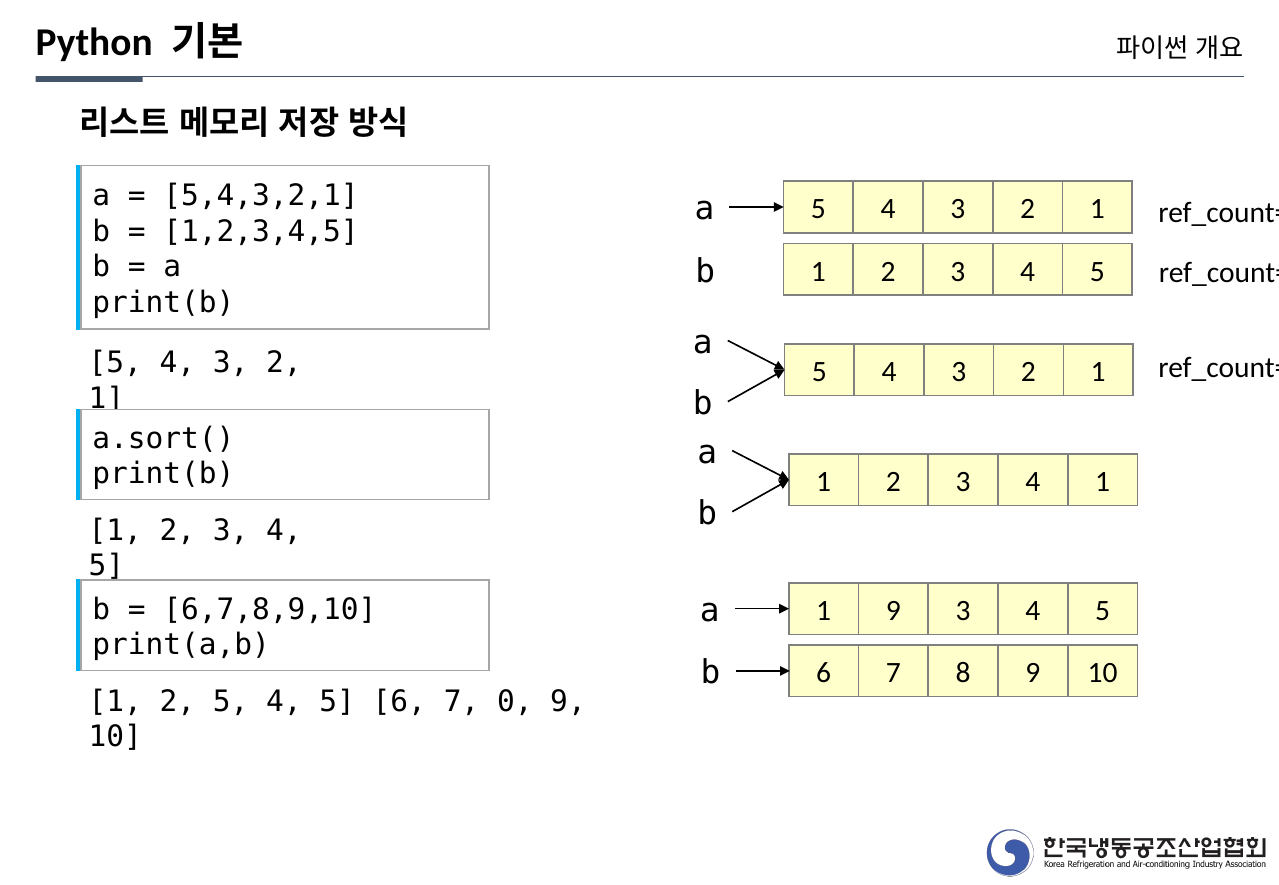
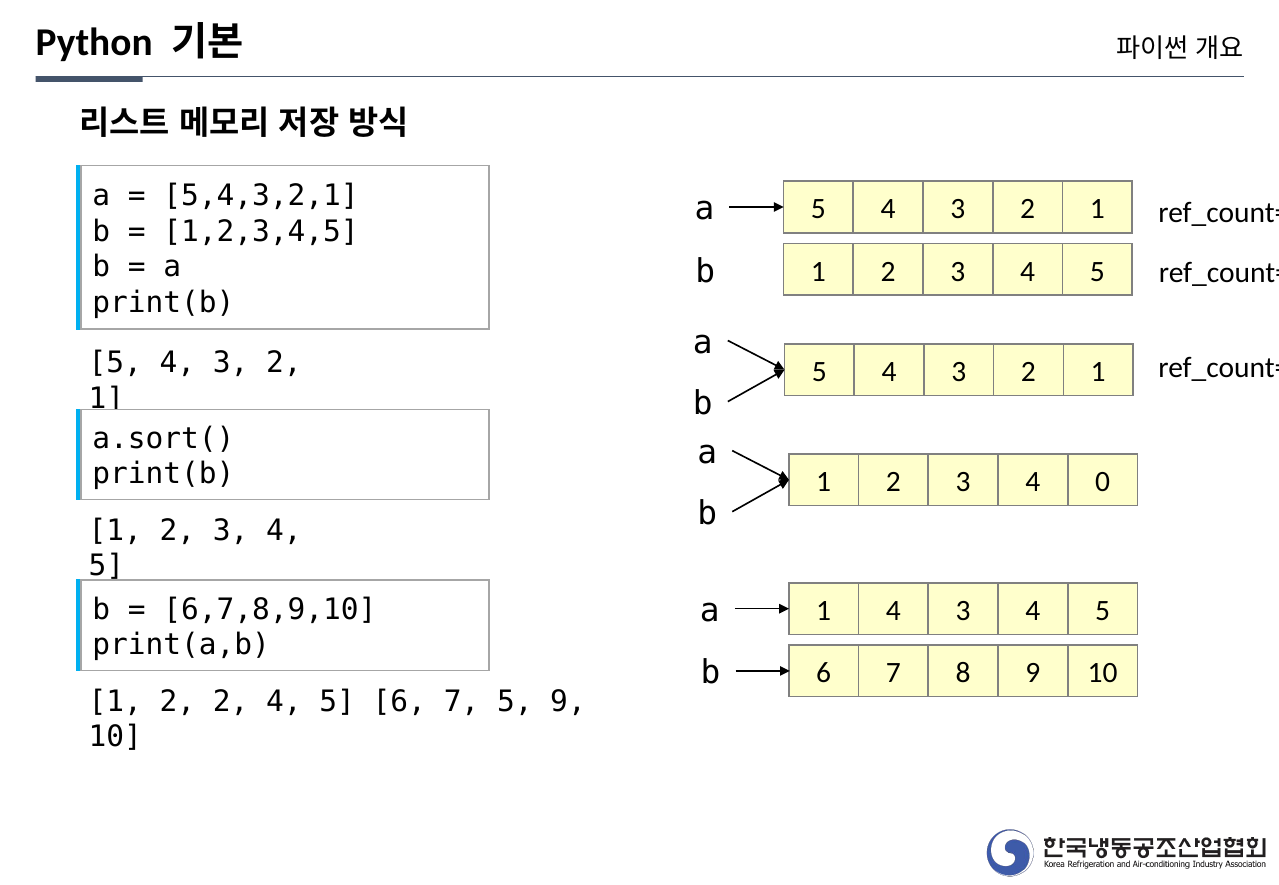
4 1: 1 -> 0 (1103, 482)
1 9: 9 -> 4 (893, 611)
2 5: 5 -> 2 (231, 702)
7 0: 0 -> 5 (515, 702)
